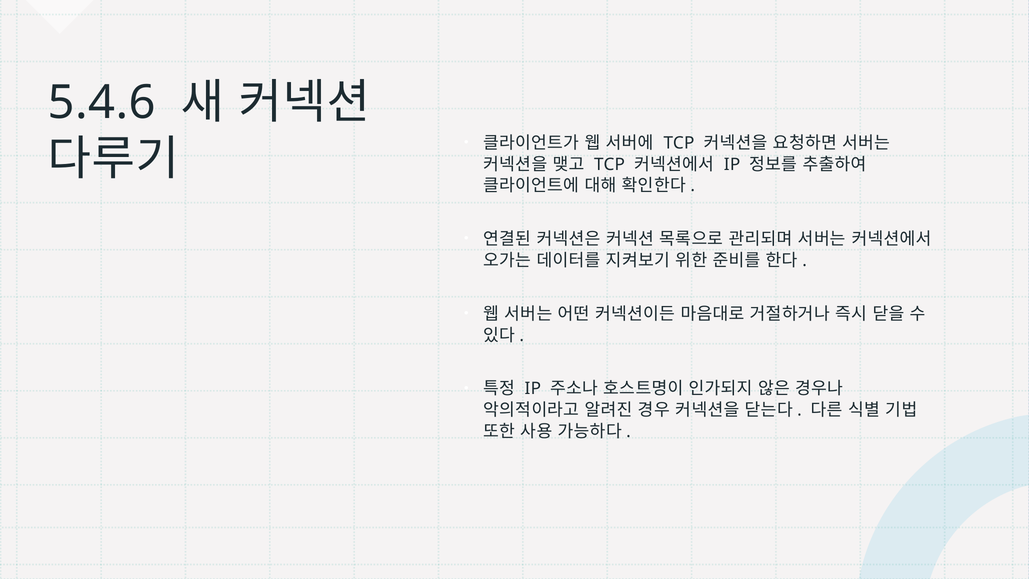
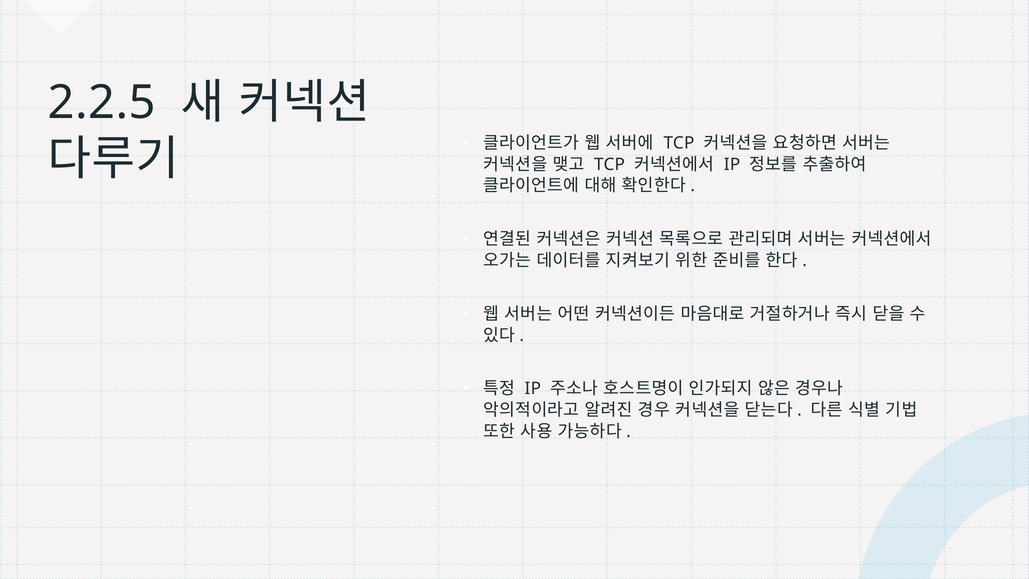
5.4.6: 5.4.6 -> 2.2.5 (102, 102)
